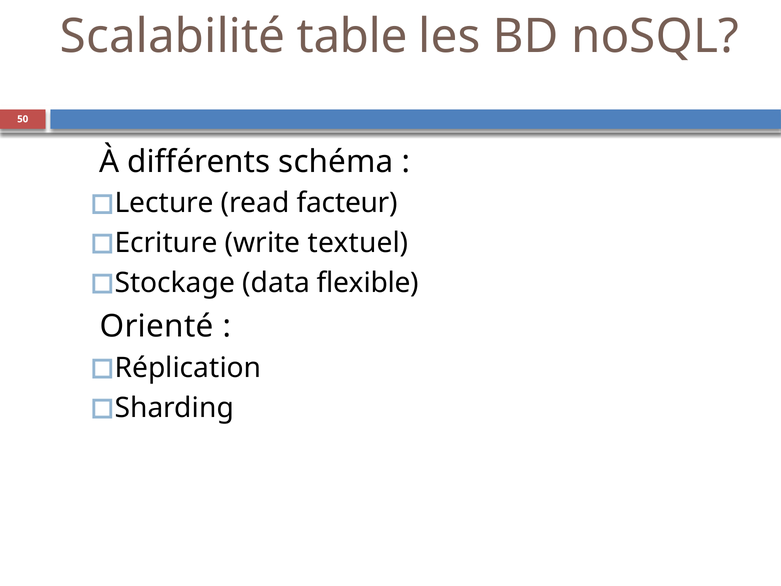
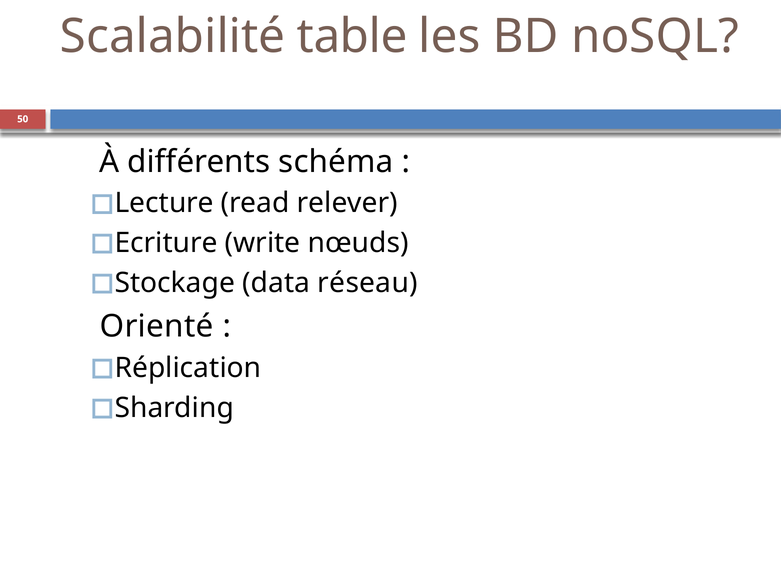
facteur: facteur -> relever (347, 203)
textuel: textuel -> nœuds (358, 243)
flexible: flexible -> réseau (368, 283)
